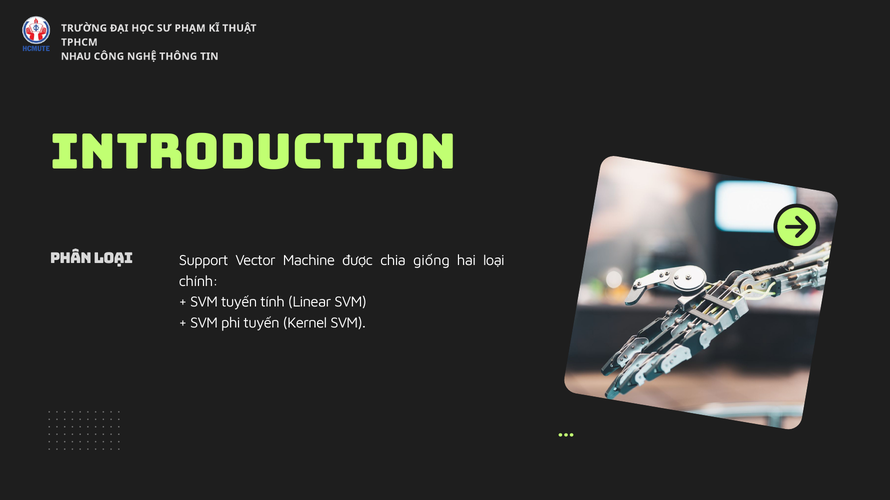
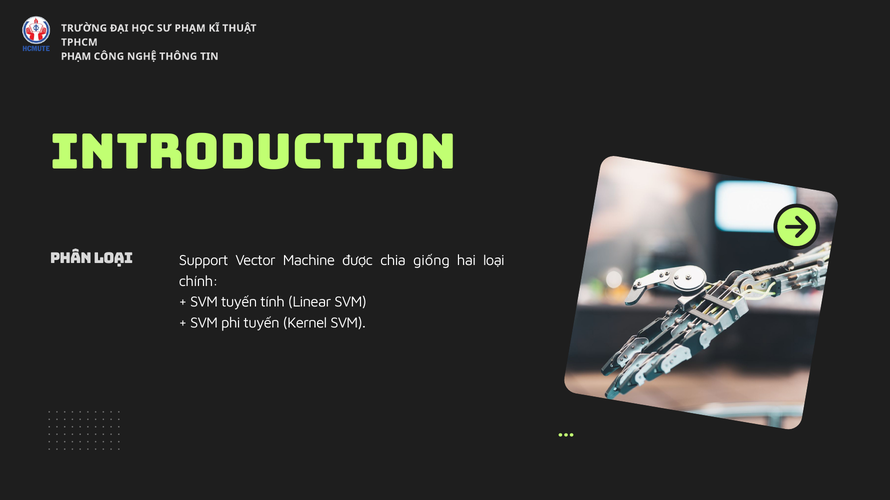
NHAU: NHAU -> PHẠM (76, 57)
